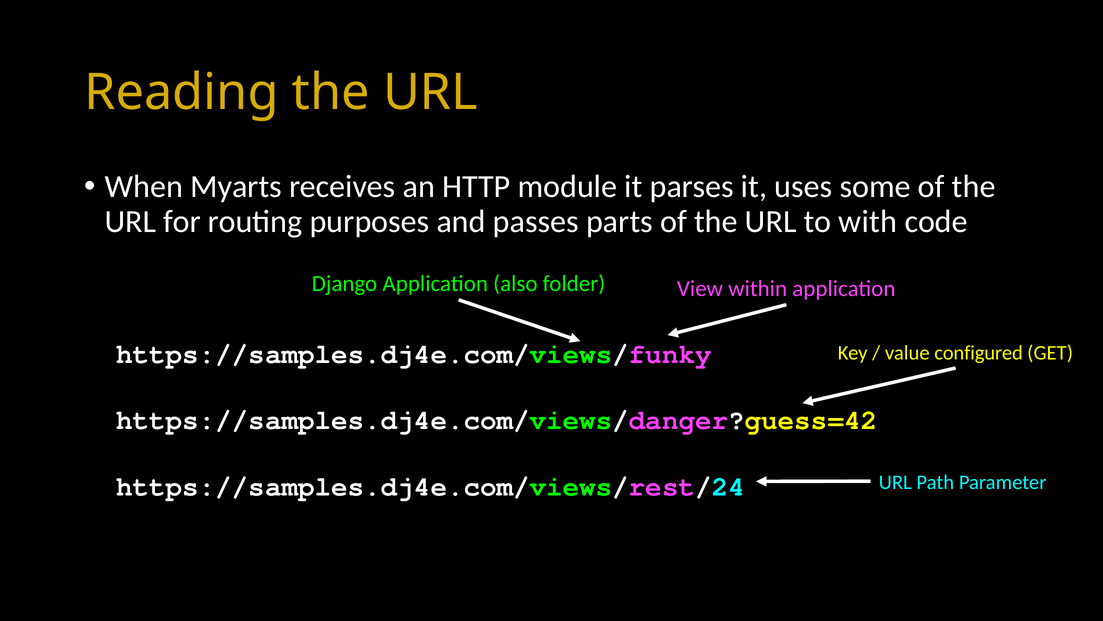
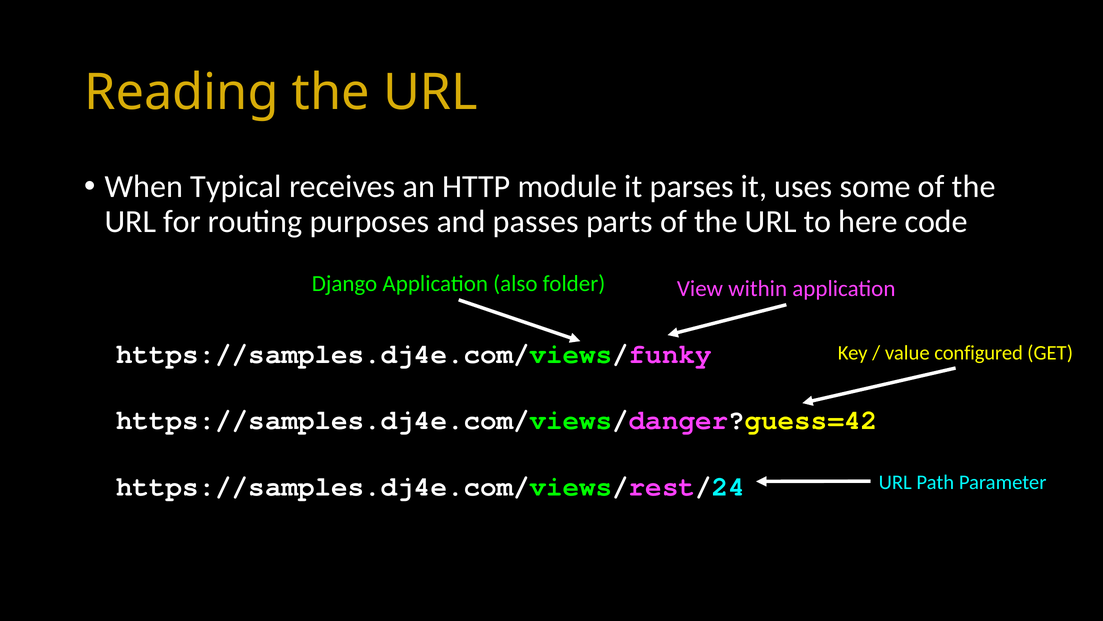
Myarts: Myarts -> Typical (236, 186)
with: with -> here (868, 221)
